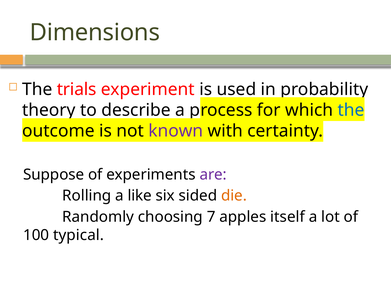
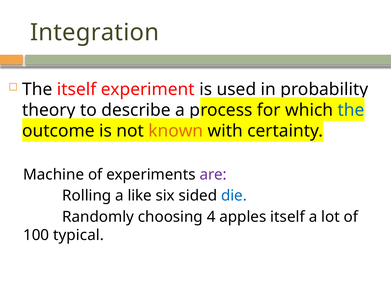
Dimensions: Dimensions -> Integration (95, 33)
The trials: trials -> itself (77, 89)
known colour: purple -> orange (176, 131)
Suppose: Suppose -> Machine (54, 175)
die colour: orange -> blue (234, 196)
7: 7 -> 4 (211, 217)
